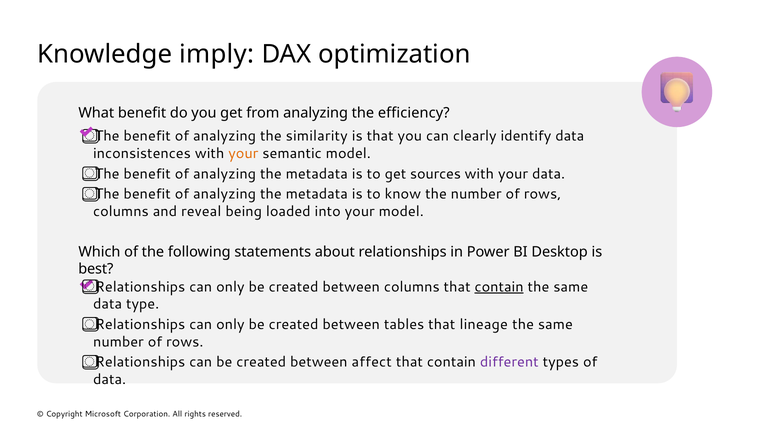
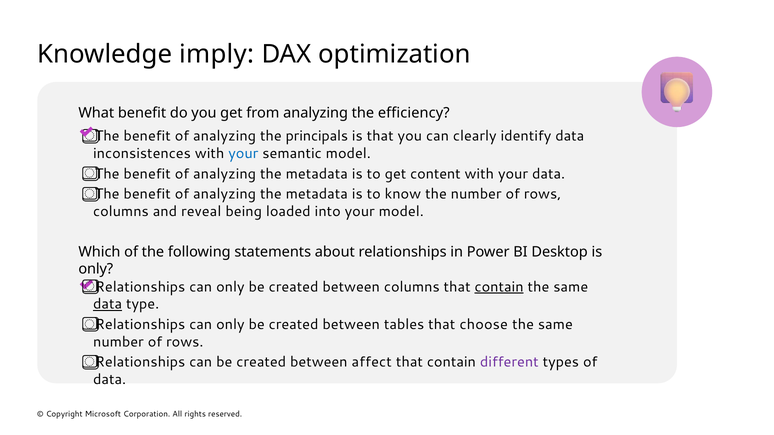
similarity: similarity -> principals (317, 136)
your colour: orange -> blue (243, 154)
sources: sources -> content (435, 174)
best: best -> only (96, 269)
data underline: none -> present (108, 304)
lineage: lineage -> choose (484, 325)
